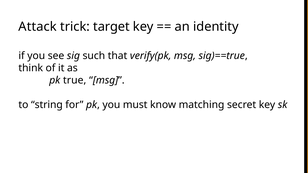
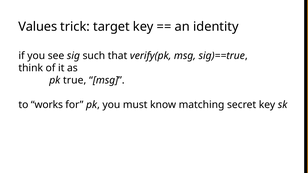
Attack: Attack -> Values (38, 27)
string: string -> works (47, 105)
